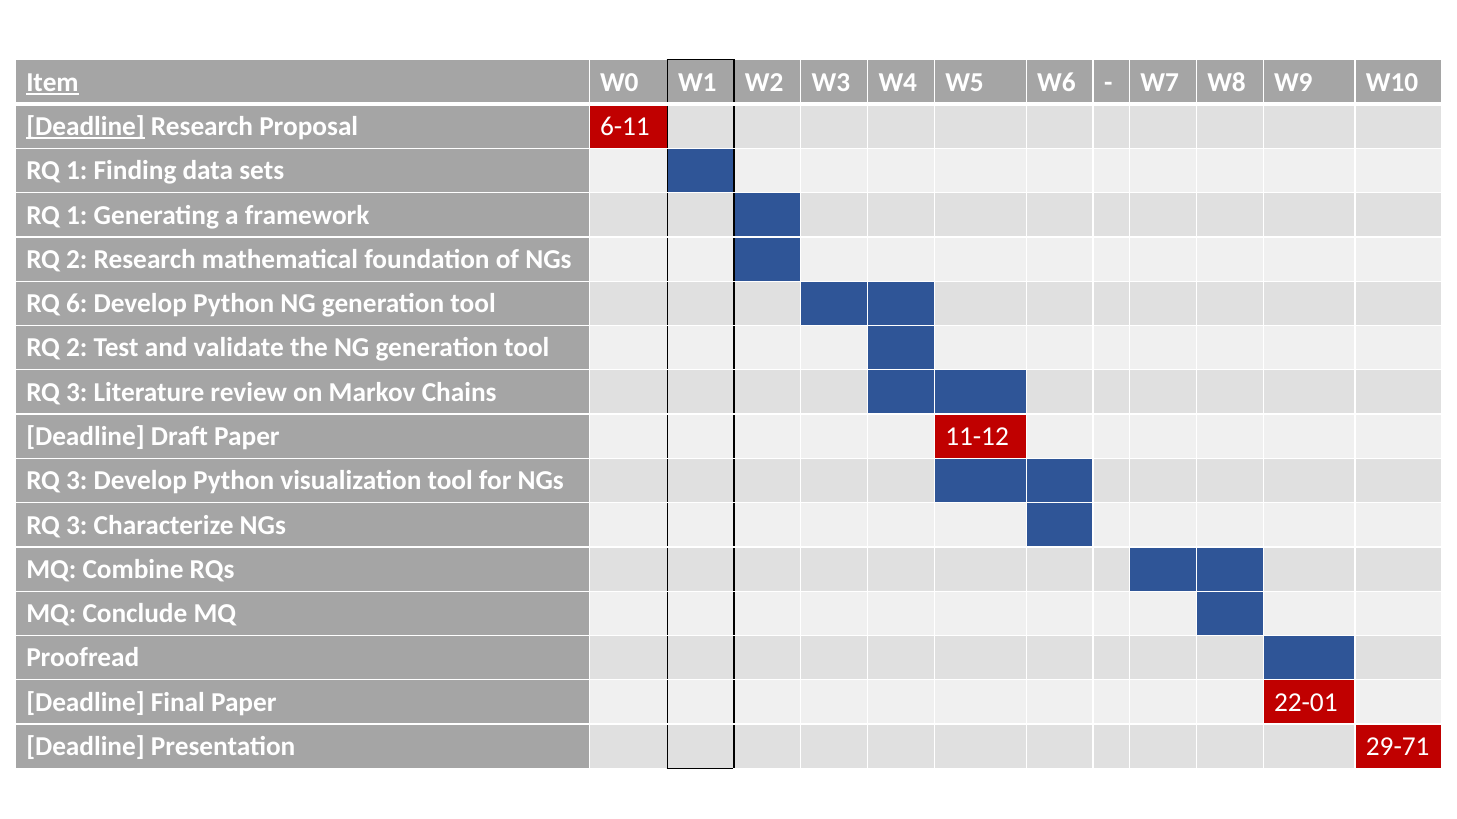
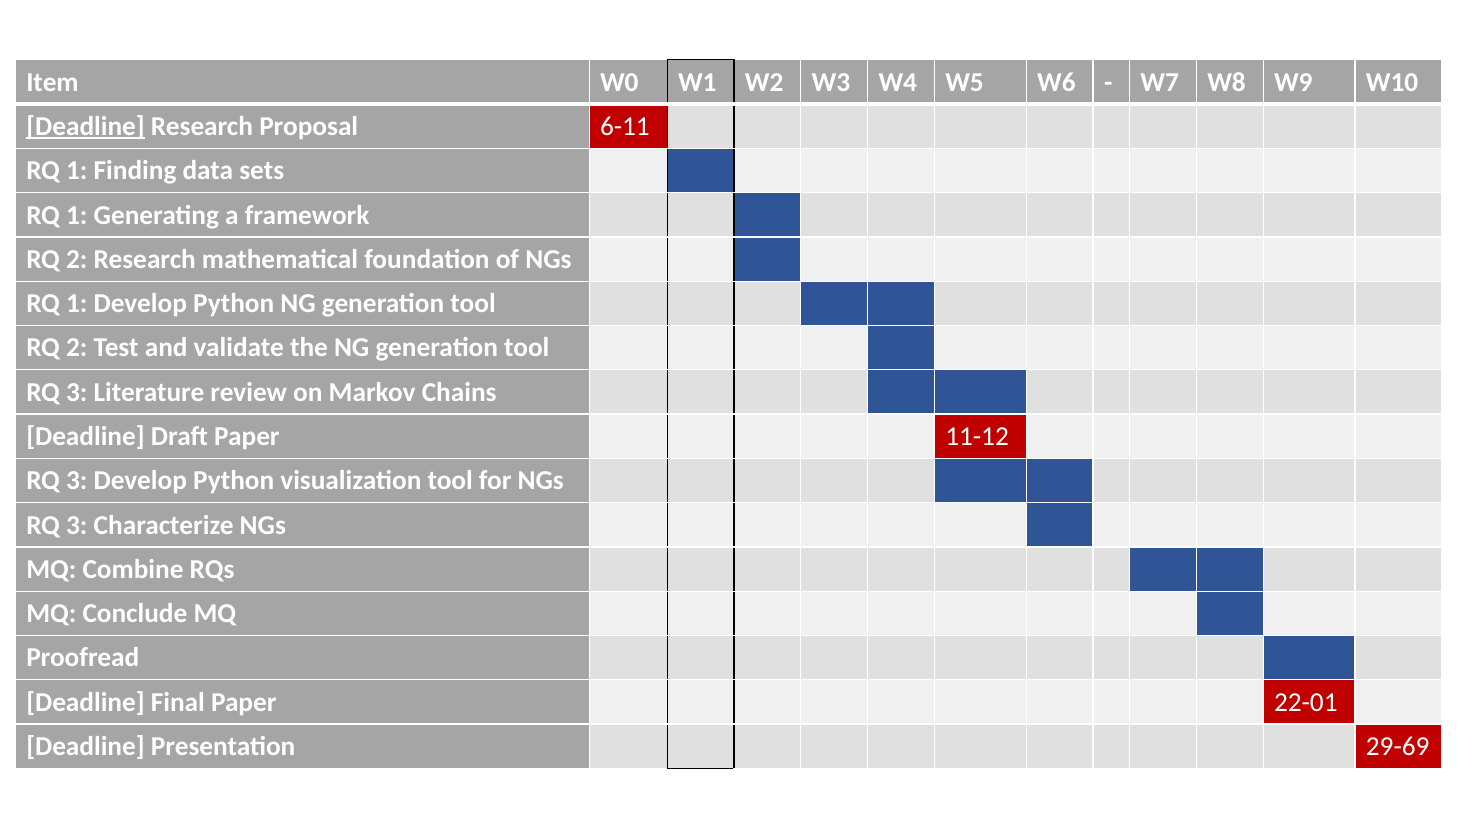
Item underline: present -> none (52, 82)
6: 6 -> 1 (77, 304)
29-71: 29-71 -> 29-69 (1398, 747)
